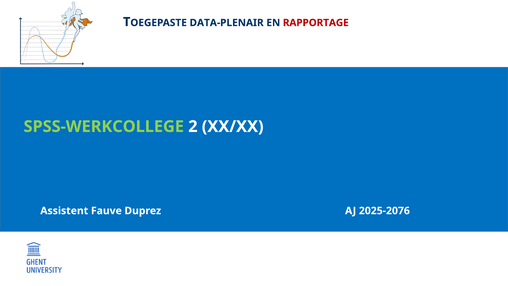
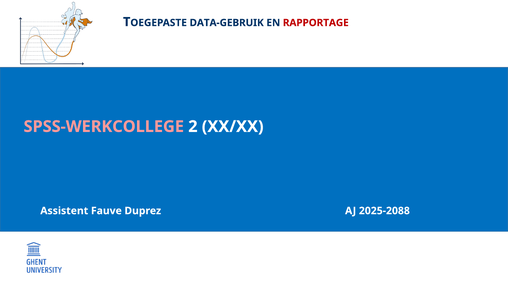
DATA-PLENAIR: DATA-PLENAIR -> DATA-GEBRUIK (227, 23)
SPSS-WERKCOLLEGE colour: light green -> pink (104, 126)
2025-2076: 2025-2076 -> 2025-2088 (384, 211)
